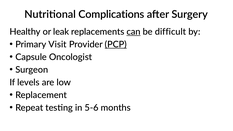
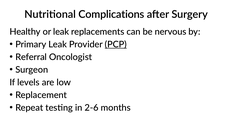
can underline: present -> none (134, 32)
difficult: difficult -> nervous (171, 32)
Primary Visit: Visit -> Leak (58, 44)
Capsule: Capsule -> Referral (31, 57)
5-6: 5-6 -> 2-6 (92, 108)
